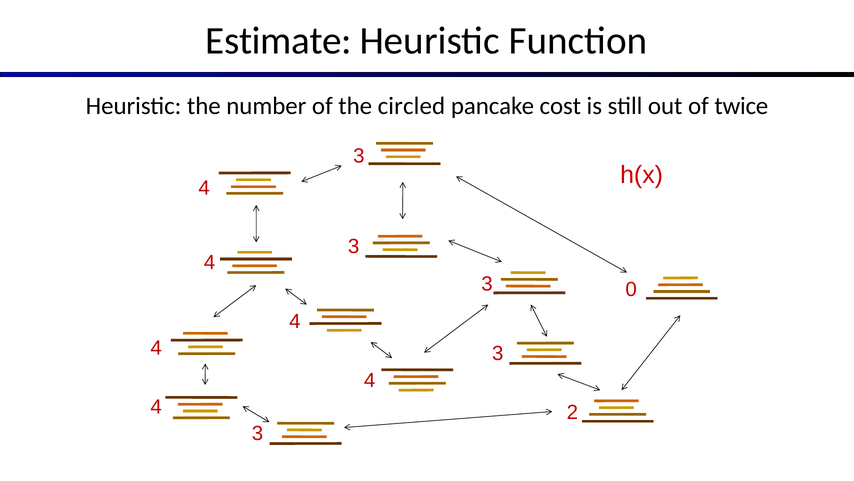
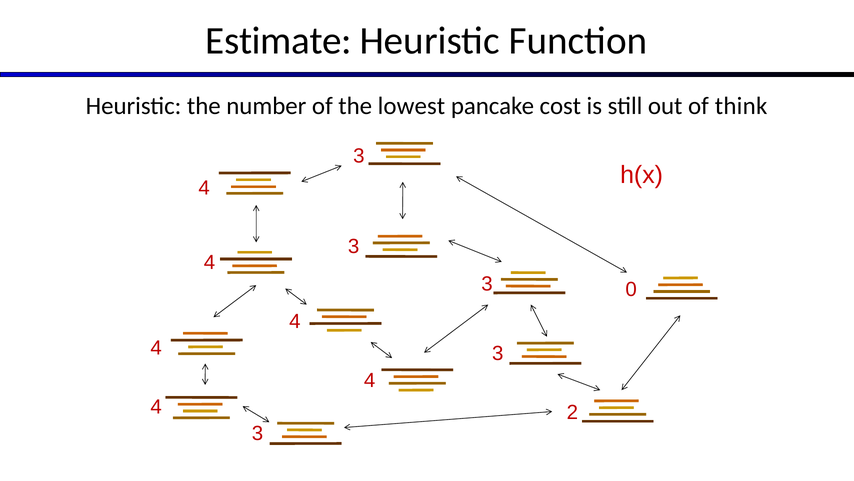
circled: circled -> lowest (411, 106)
twice: twice -> think (741, 106)
